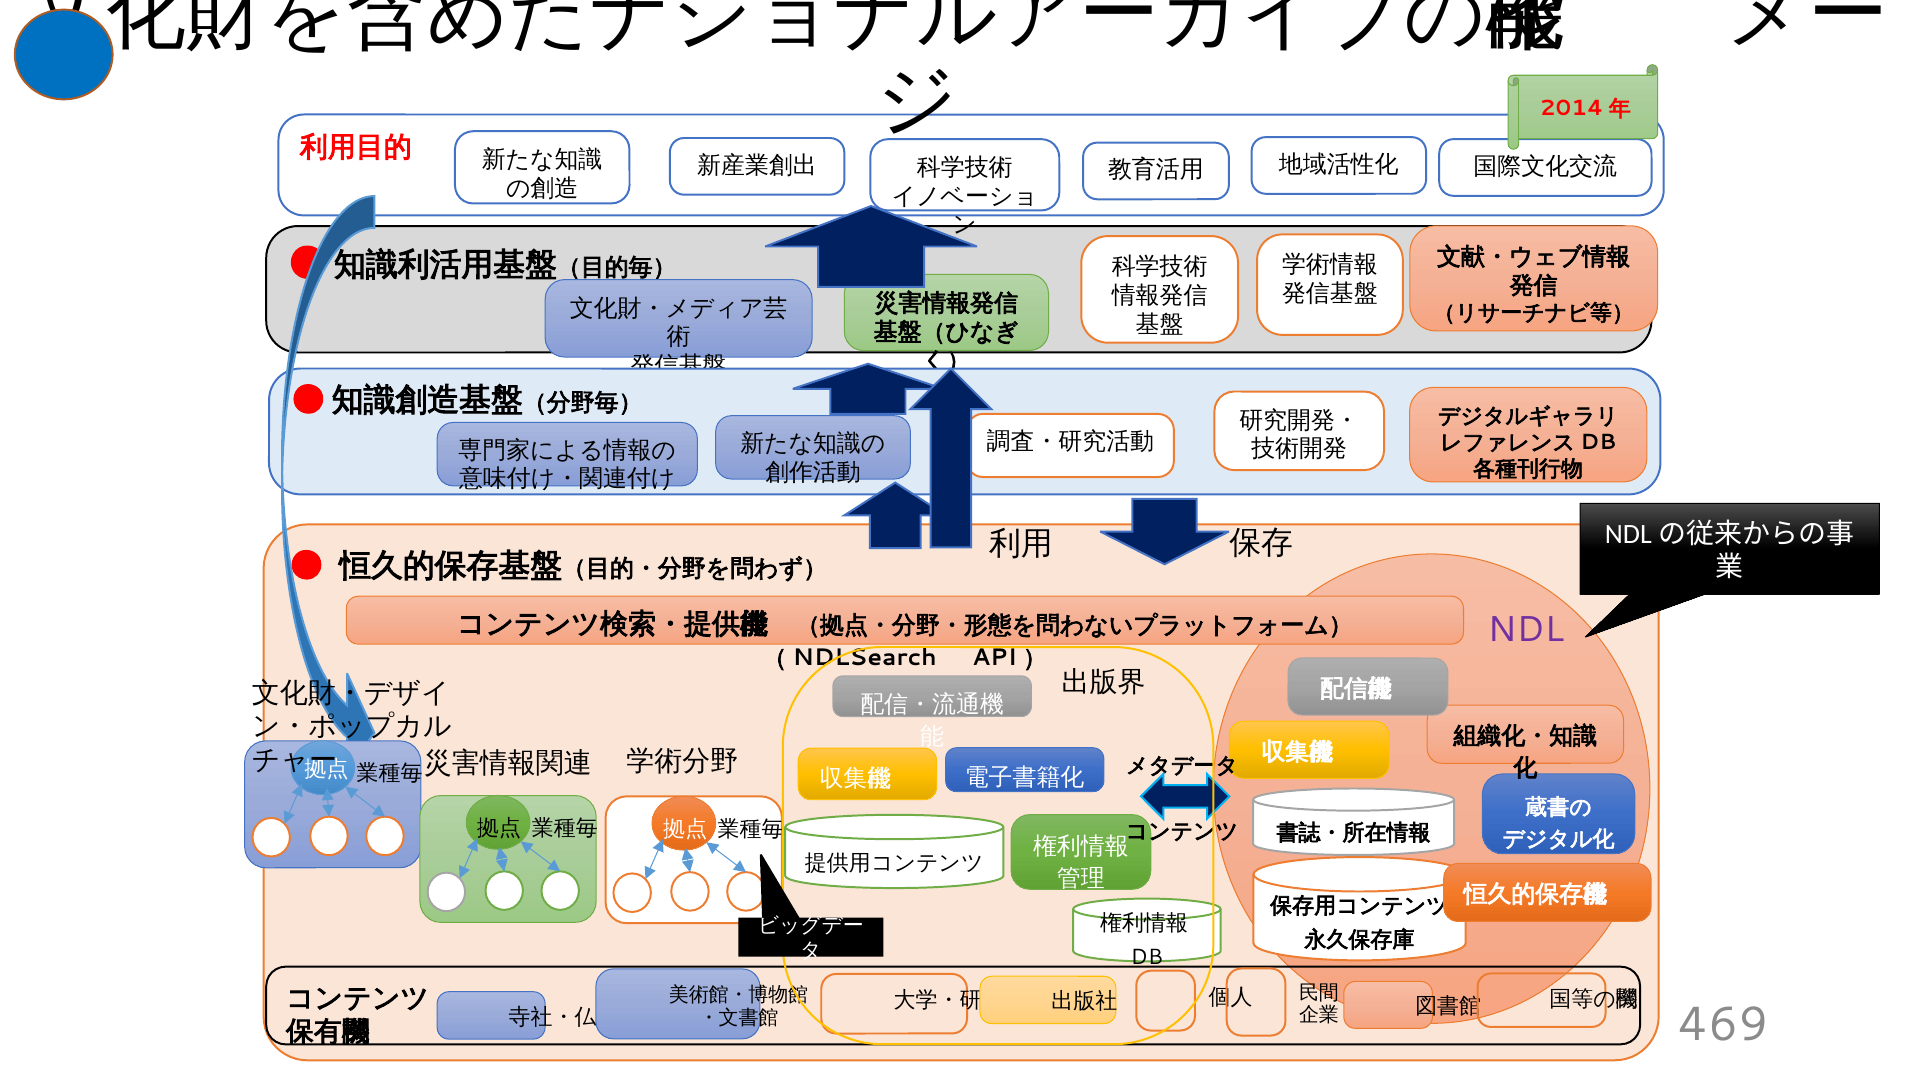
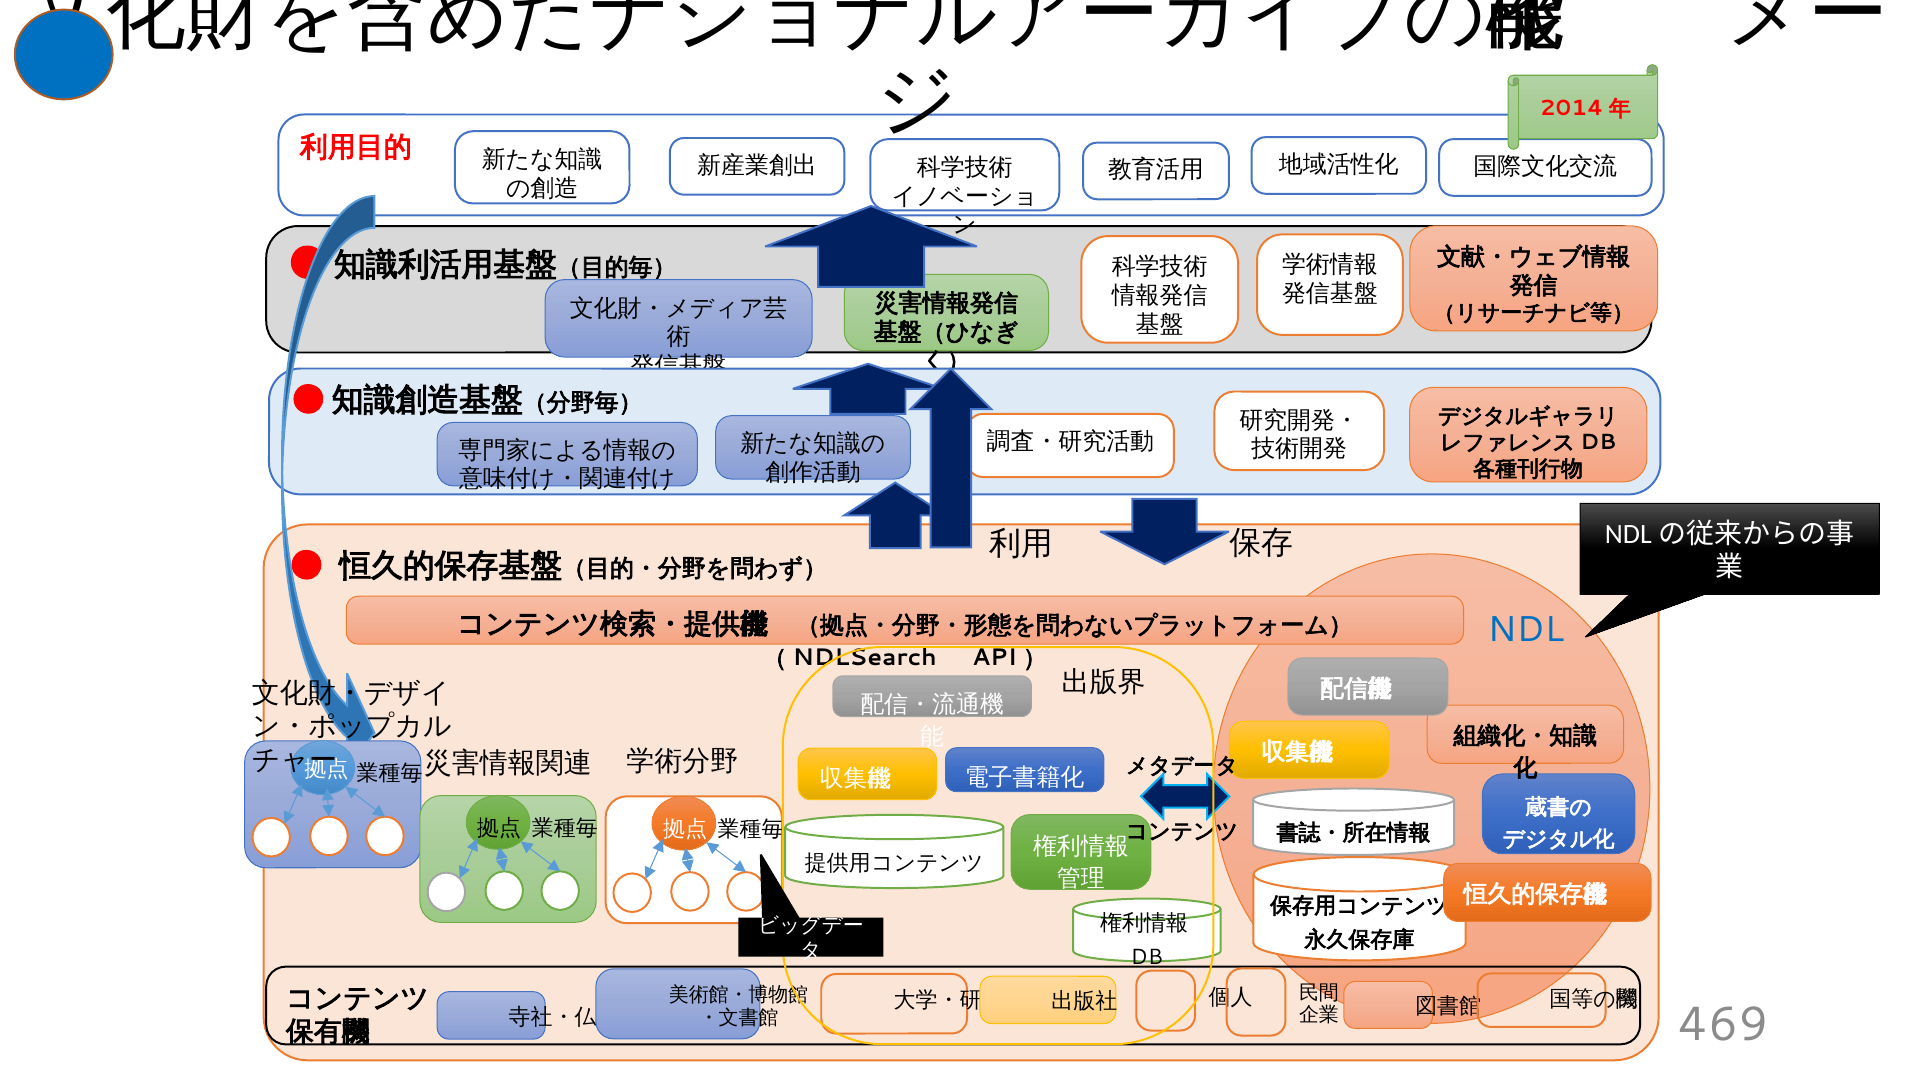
NDL colour: purple -> blue (1526, 630)
